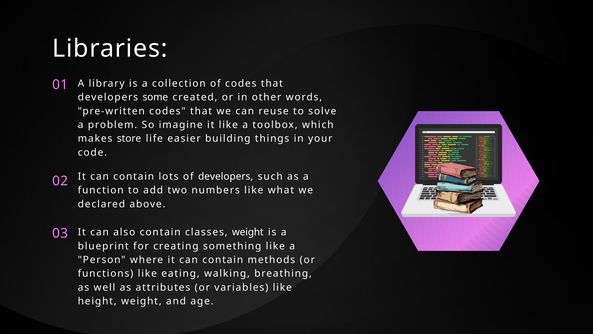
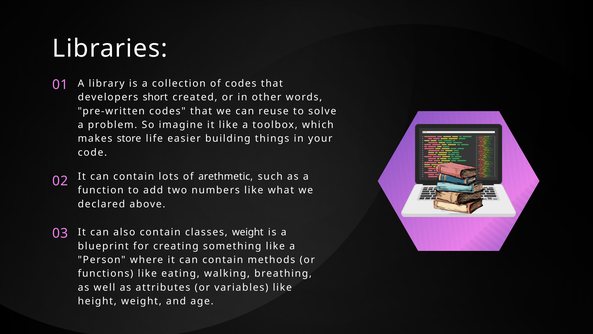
some: some -> short (155, 97)
of developers: developers -> arethmetic (226, 176)
